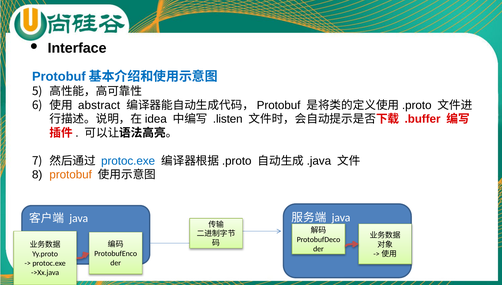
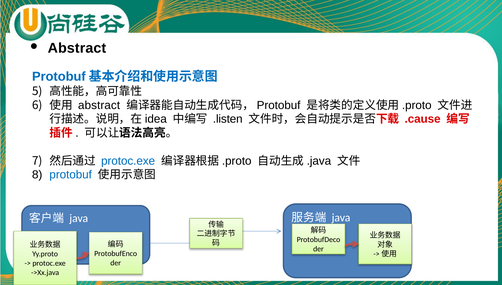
Interface: Interface -> Abstract (77, 48)
.buffer: .buffer -> .cause (423, 119)
protobuf colour: orange -> blue (71, 175)
